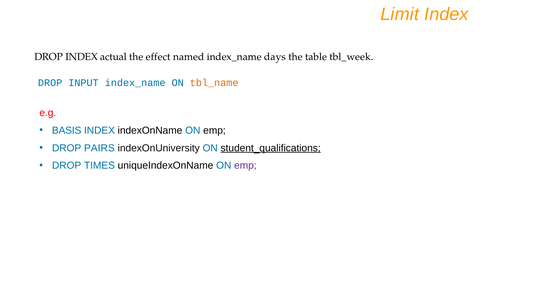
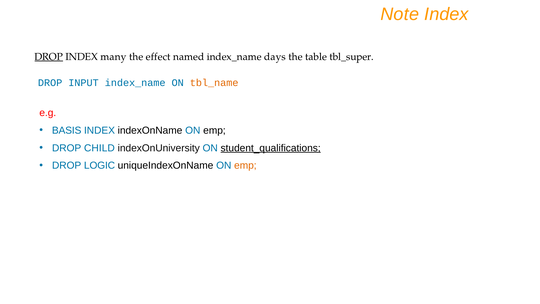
Limit: Limit -> Note (400, 14)
DROP underline: none -> present (49, 57)
actual: actual -> many (113, 57)
tbl_week: tbl_week -> tbl_super (352, 57)
PAIRS: PAIRS -> CHILD (99, 148)
TIMES: TIMES -> LOGIC (100, 165)
emp colour: purple -> orange (245, 165)
